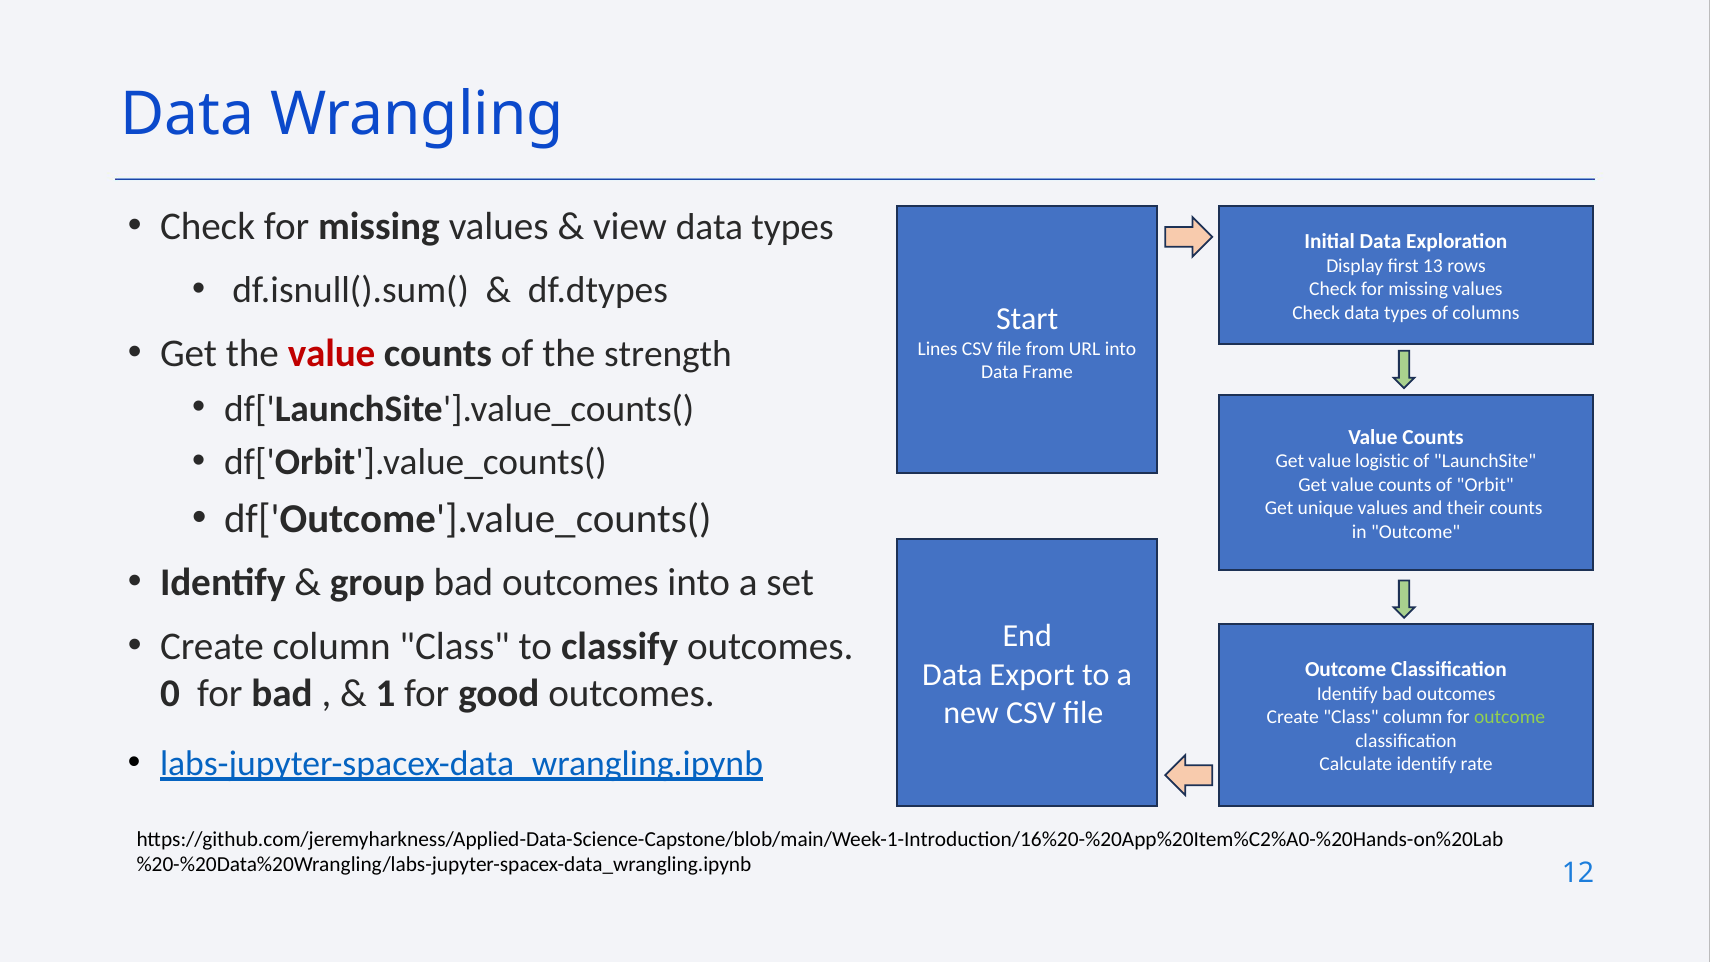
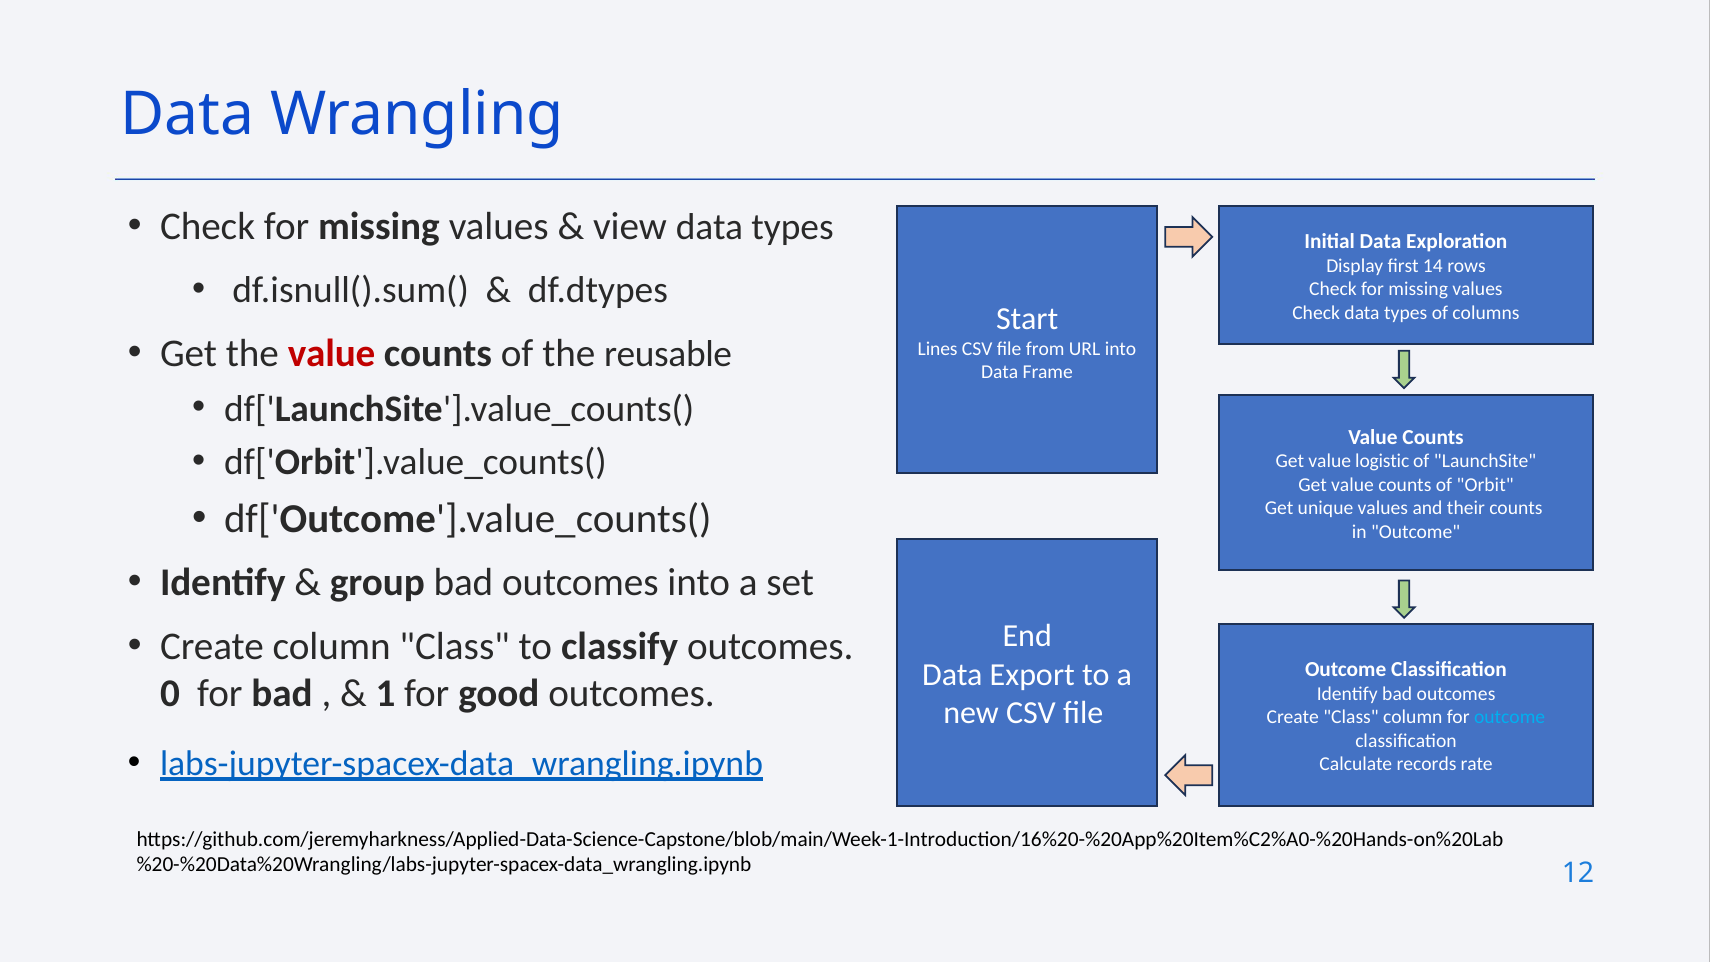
13: 13 -> 14 (1433, 266)
strength: strength -> reusable (668, 355)
outcome colour: light green -> light blue (1510, 717)
Calculate identify: identify -> records (1427, 764)
